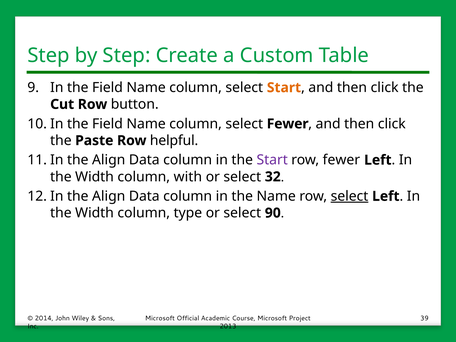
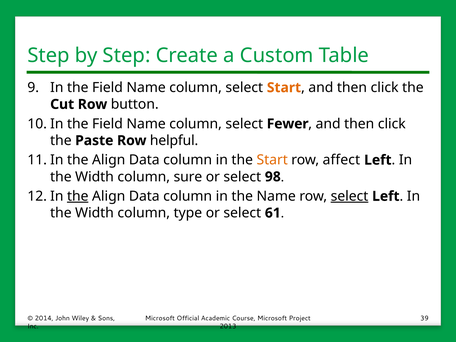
Start colour: purple -> orange (272, 160)
row fewer: fewer -> affect (341, 160)
with: with -> sure (188, 177)
32: 32 -> 98 (273, 177)
the underline: none -> present (78, 196)
90: 90 -> 61 (273, 213)
